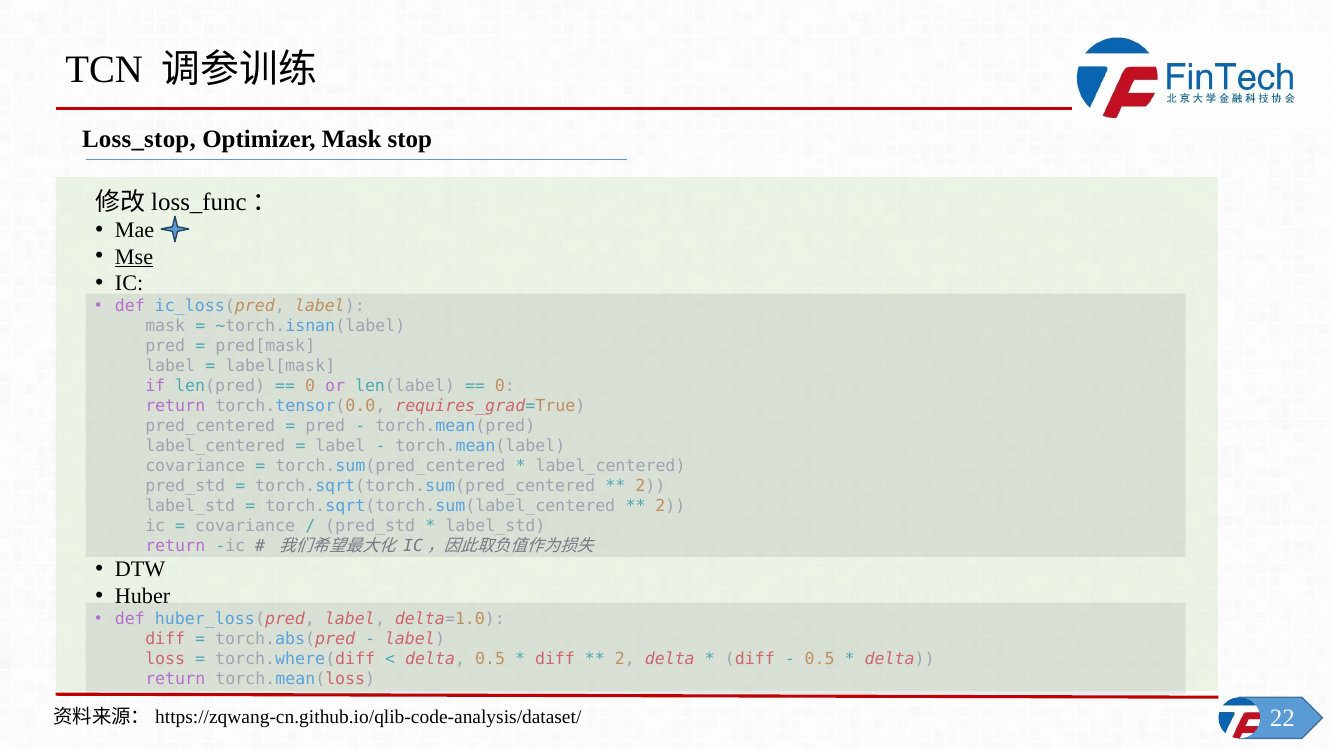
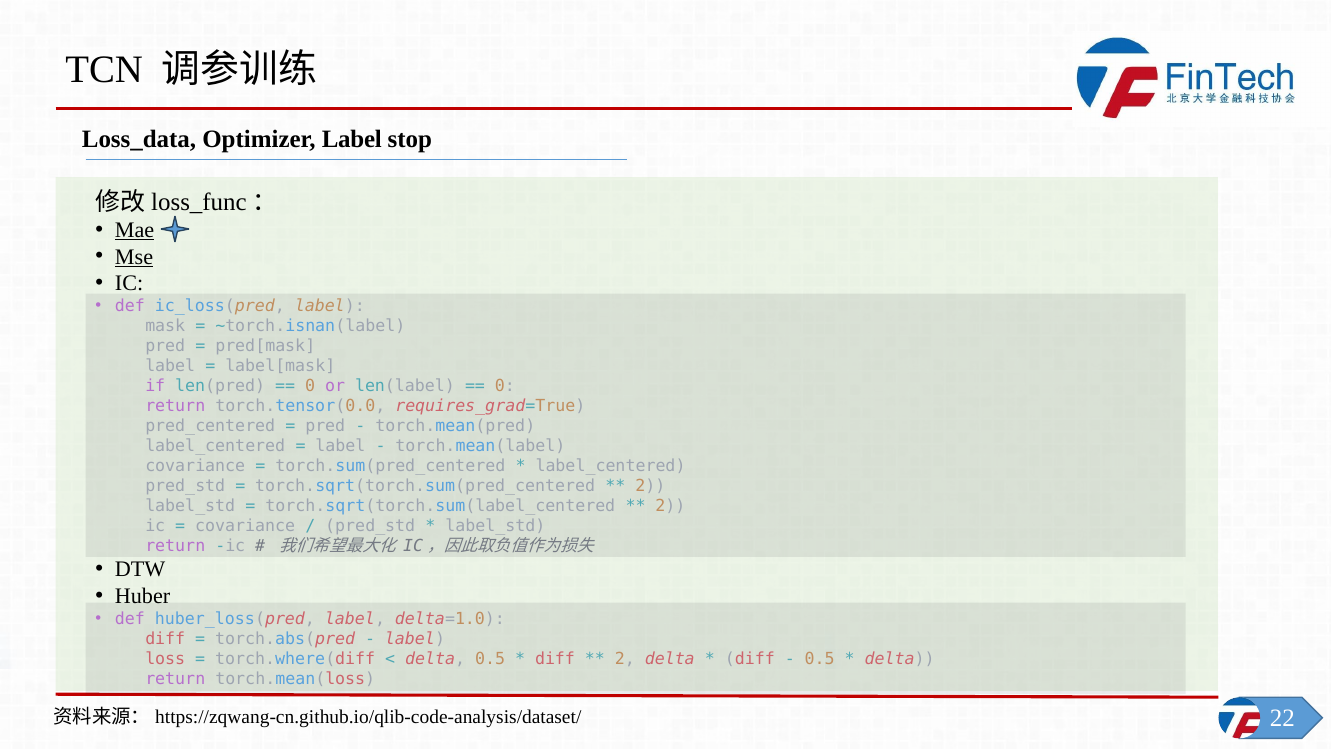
Loss_stop: Loss_stop -> Loss_data (139, 139)
Optimizer Mask: Mask -> Label (352, 139)
Mae underline: none -> present (135, 230)
